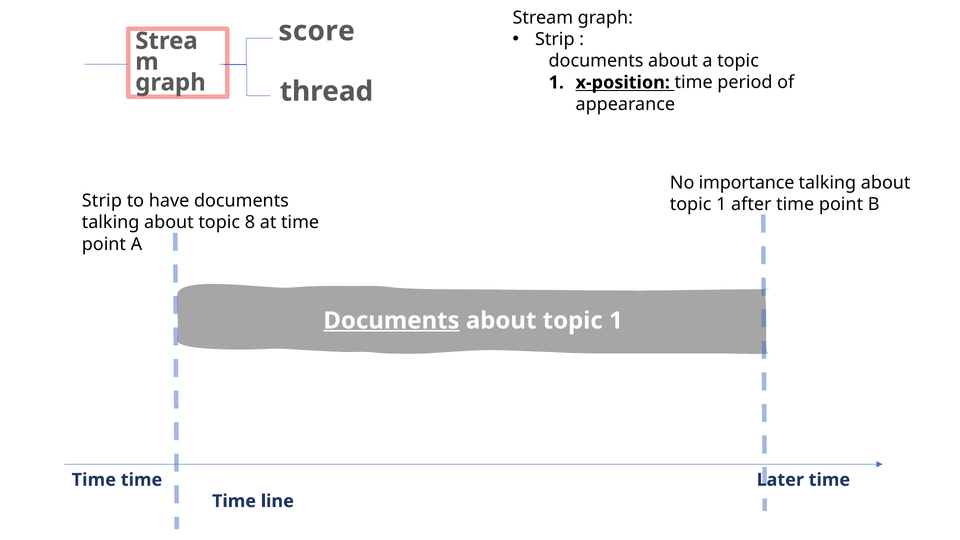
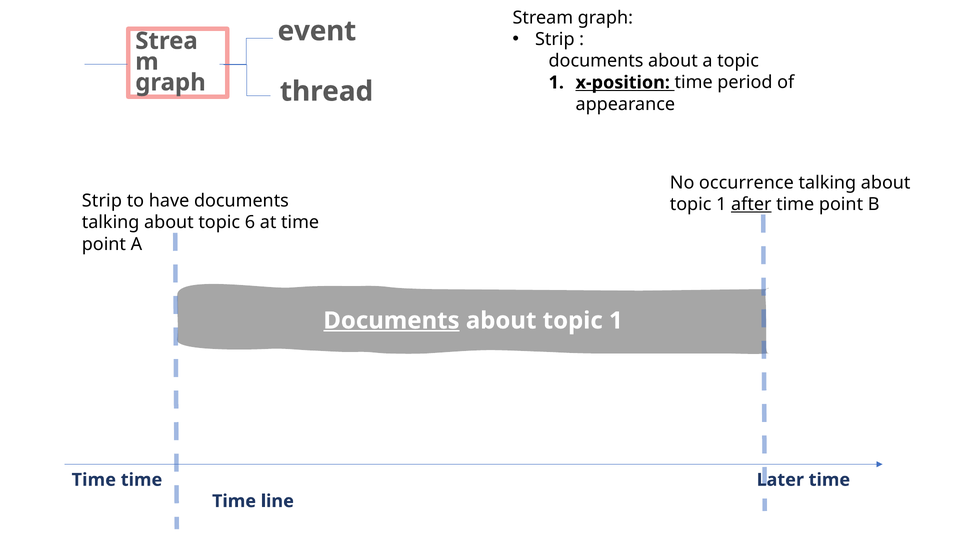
score: score -> event (317, 31)
importance: importance -> occurrence (746, 183)
after underline: none -> present (751, 204)
8: 8 -> 6 (250, 223)
